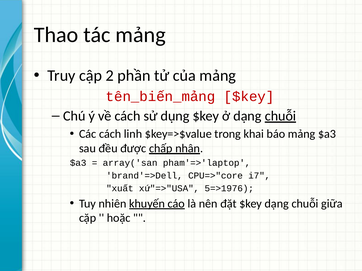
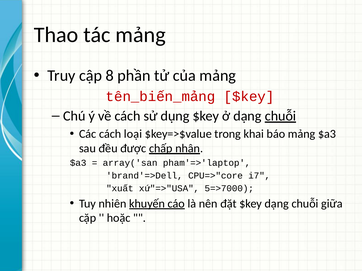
2: 2 -> 8 (110, 76)
linh: linh -> loại (133, 134)
5=>1976: 5=>1976 -> 5=>7000 (229, 189)
